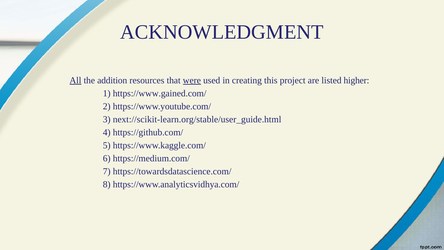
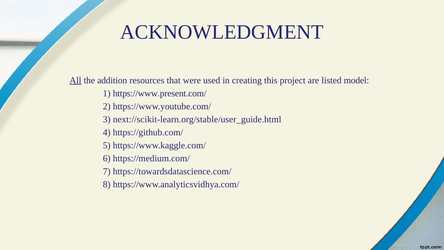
were underline: present -> none (192, 80)
higher: higher -> model (356, 80)
https://www.gained.com/: https://www.gained.com/ -> https://www.present.com/ (160, 93)
